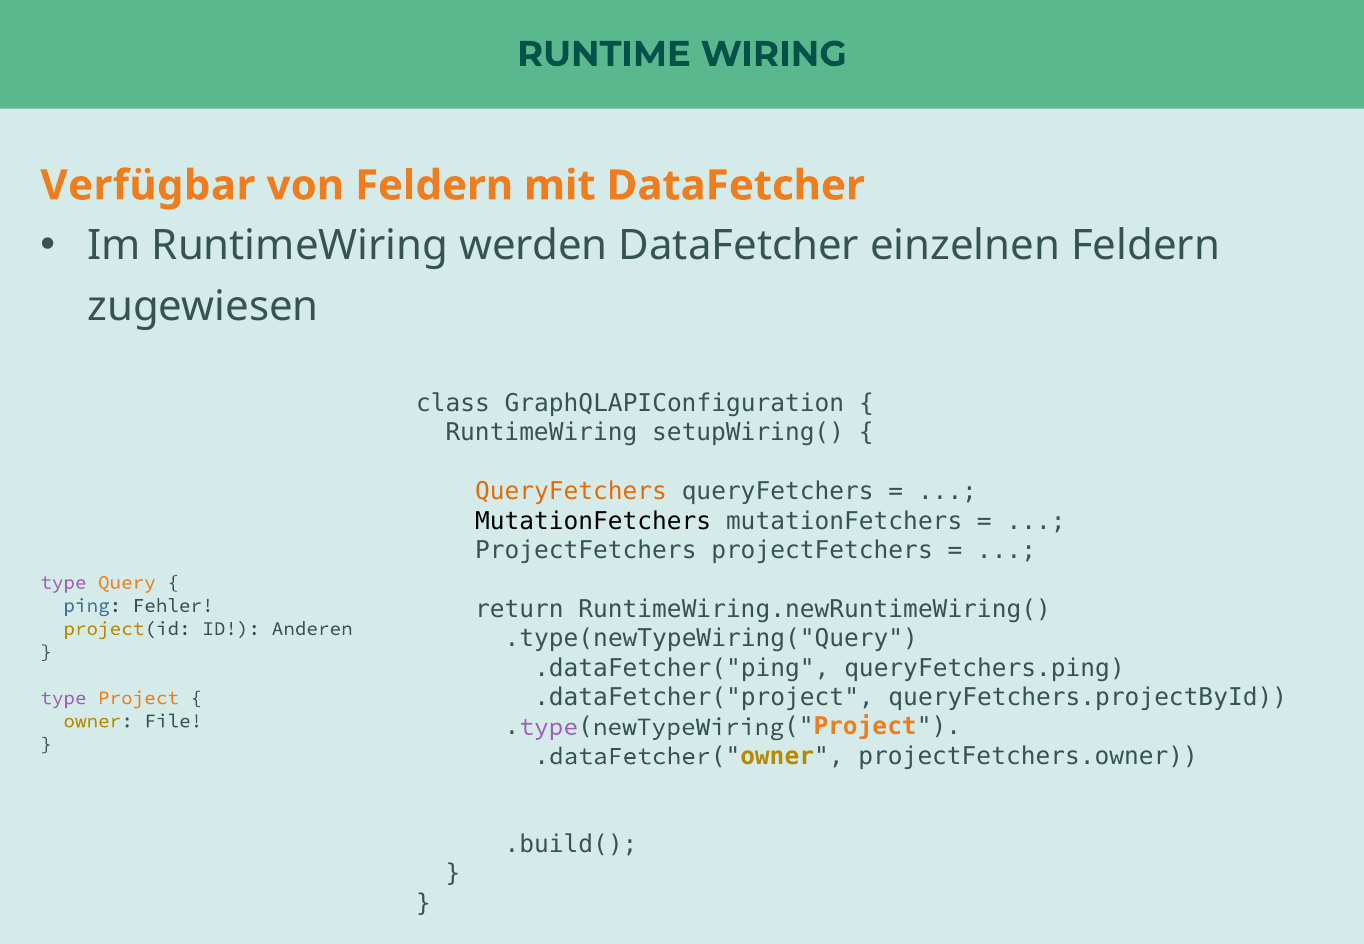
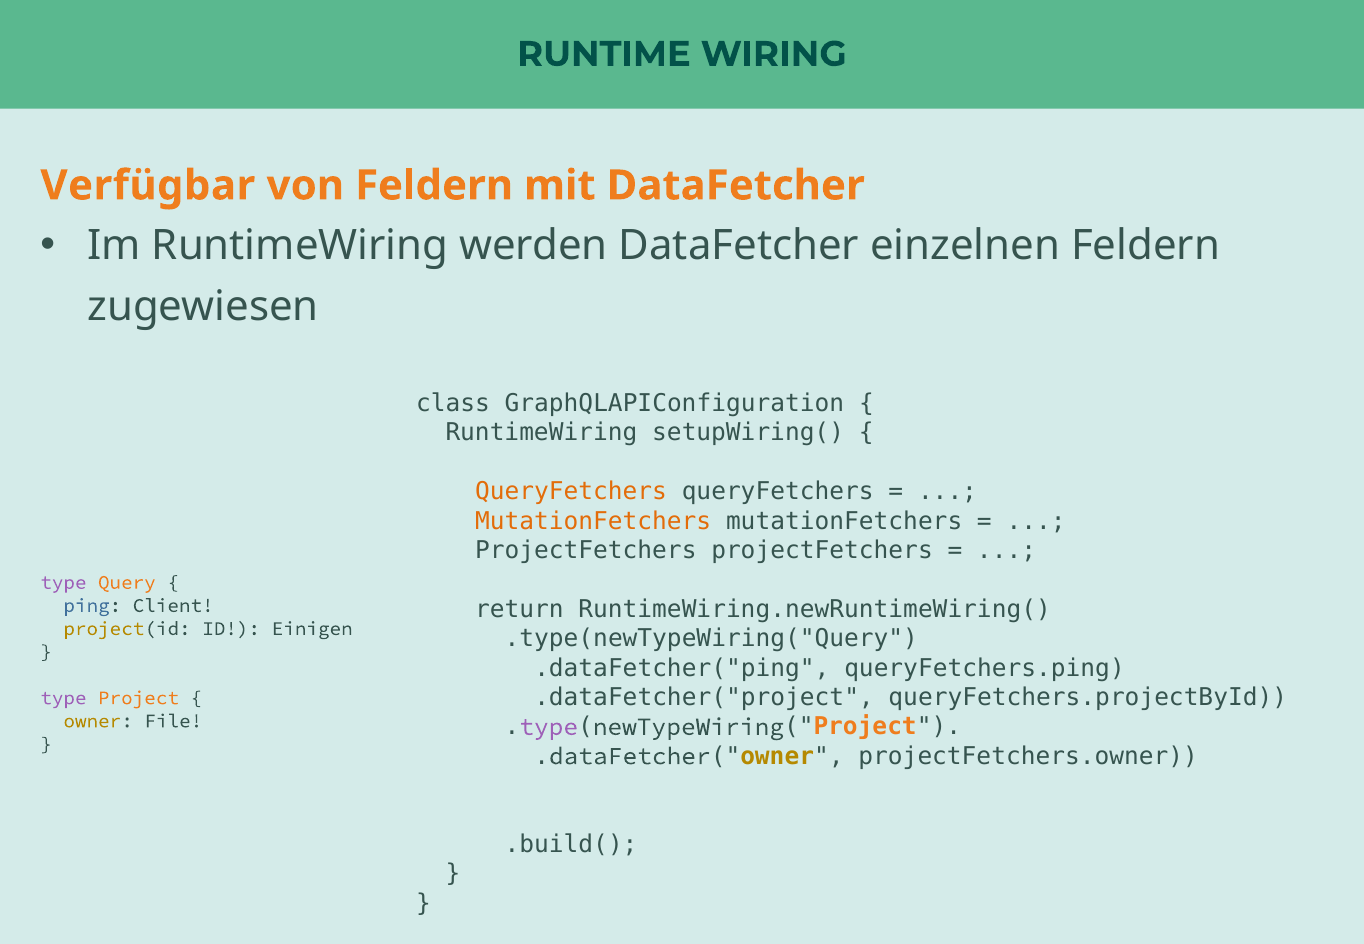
MutationFetchers colour: black -> orange (593, 521)
Fehler: Fehler -> Client (173, 606)
Anderen: Anderen -> Einigen (312, 629)
